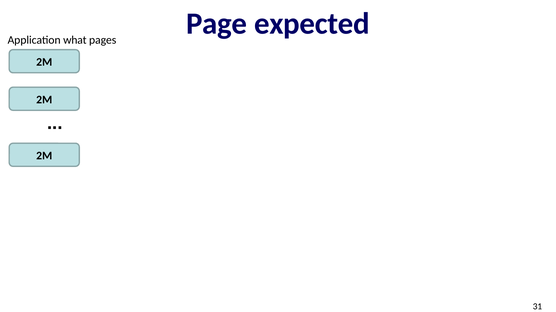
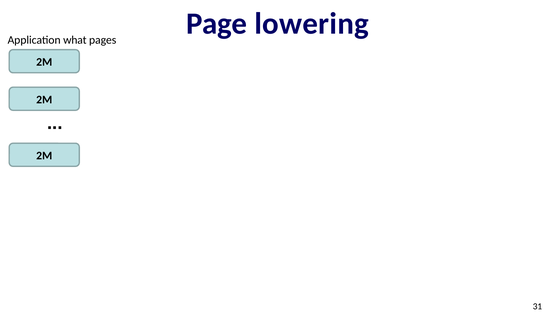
expected: expected -> lowering (312, 24)
